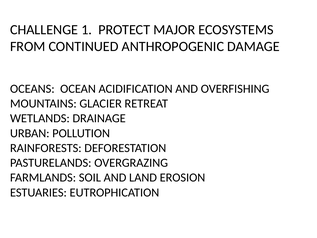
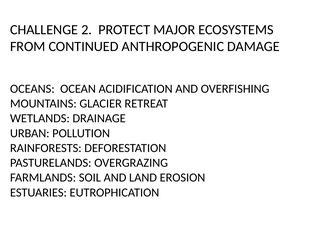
1: 1 -> 2 (87, 30)
